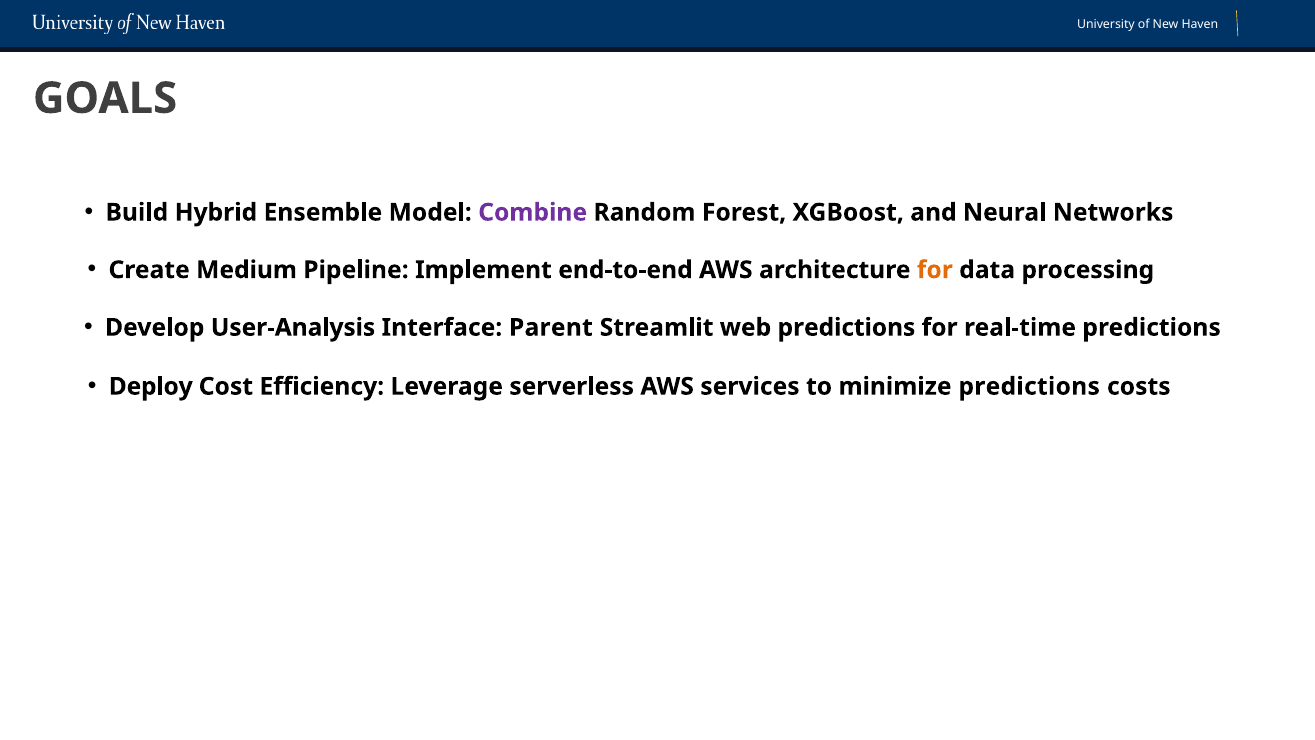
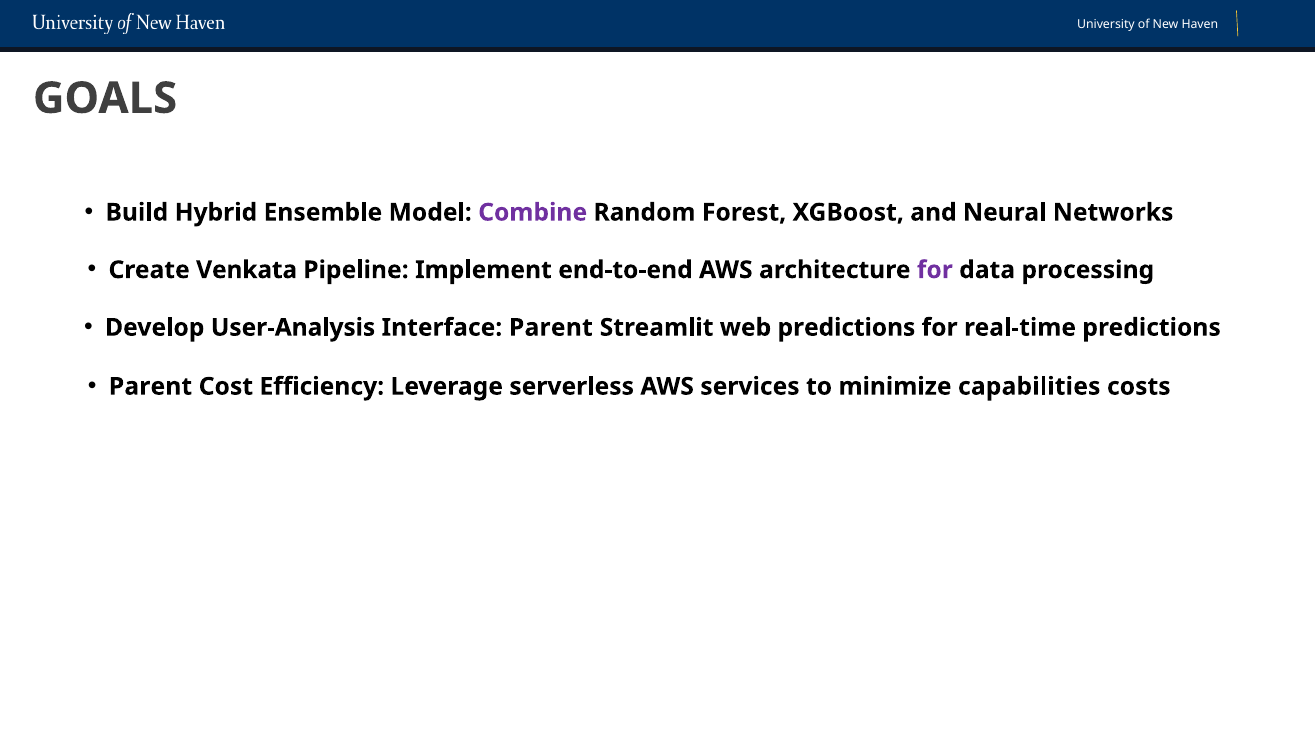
Medium: Medium -> Venkata (247, 270)
for colour: orange -> purple (935, 270)
Deploy: Deploy -> Parent (151, 386)
minimize predictions: predictions -> capabilities (1029, 386)
